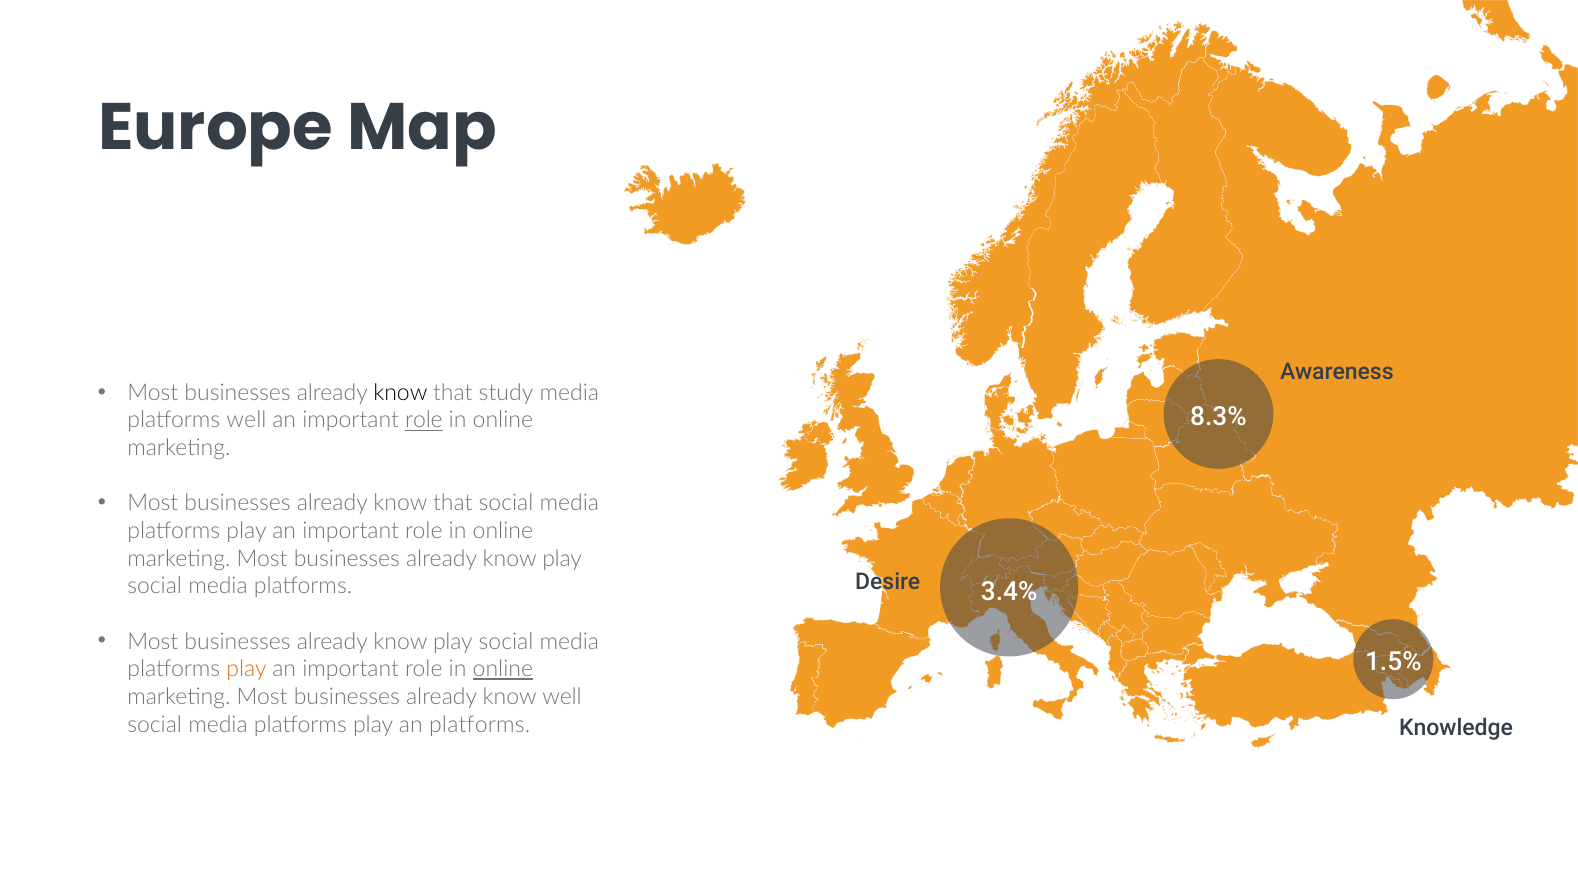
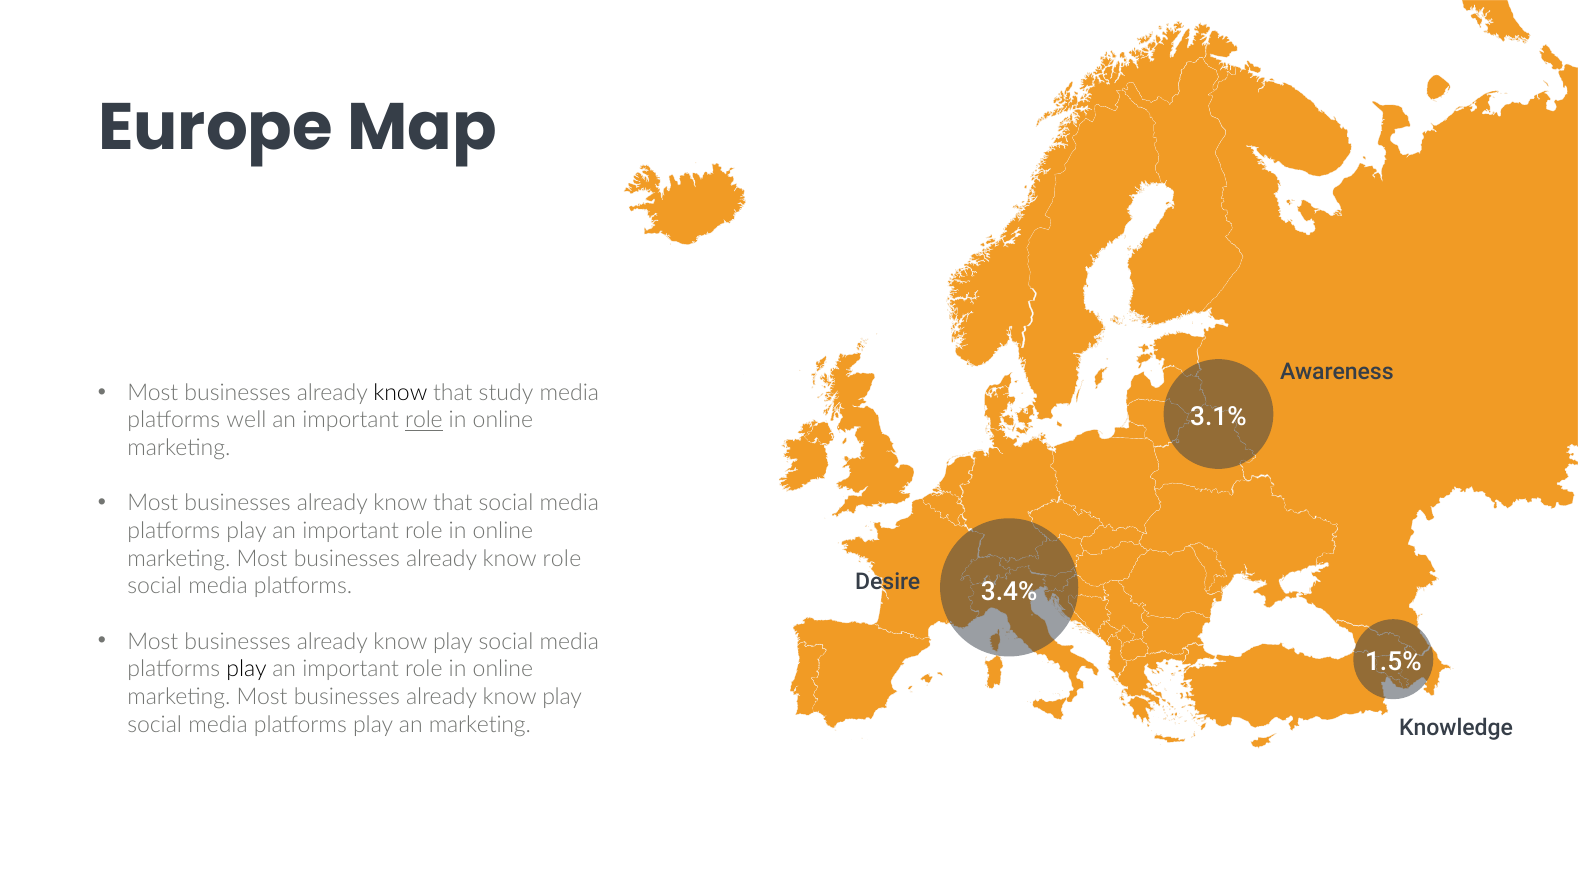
8.3%: 8.3% -> 3.1% (1218, 416)
play: play -> role (562, 558)
play colour: orange -> black (247, 669)
online underline: present -> none (503, 669)
well: well -> play (562, 697)
an platforms: platforms -> marketing (480, 724)
